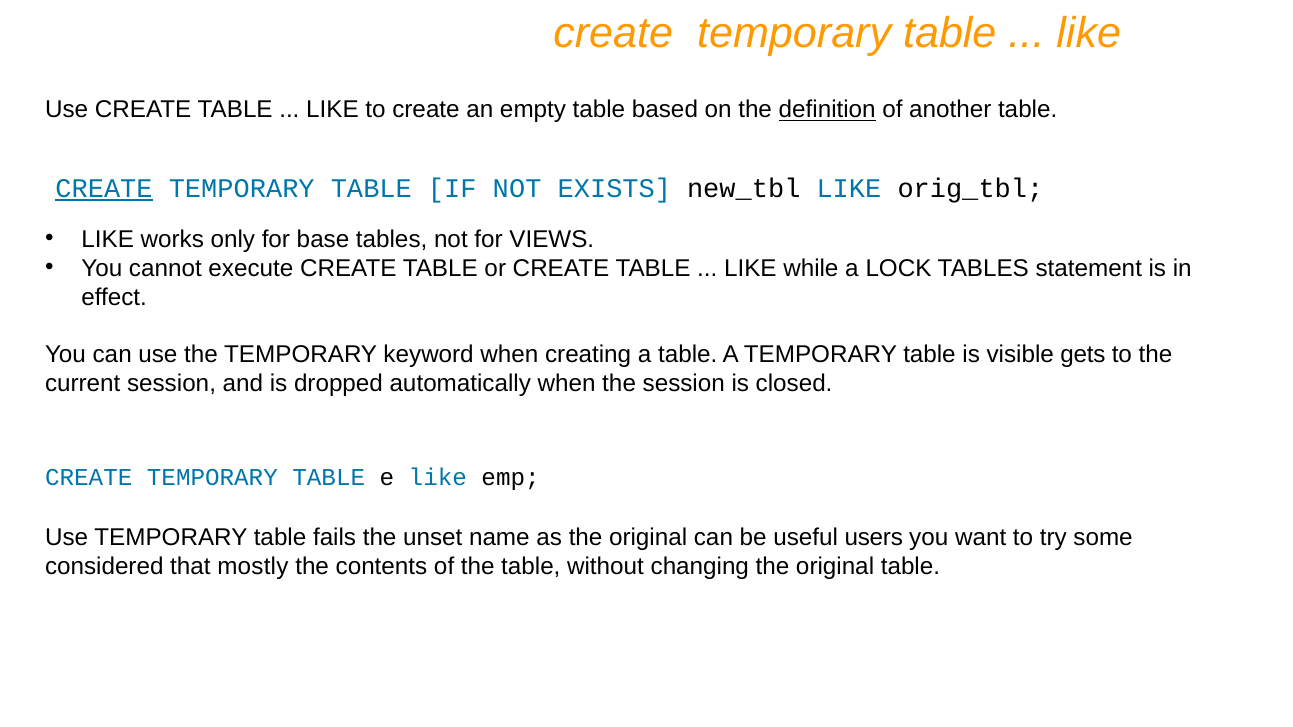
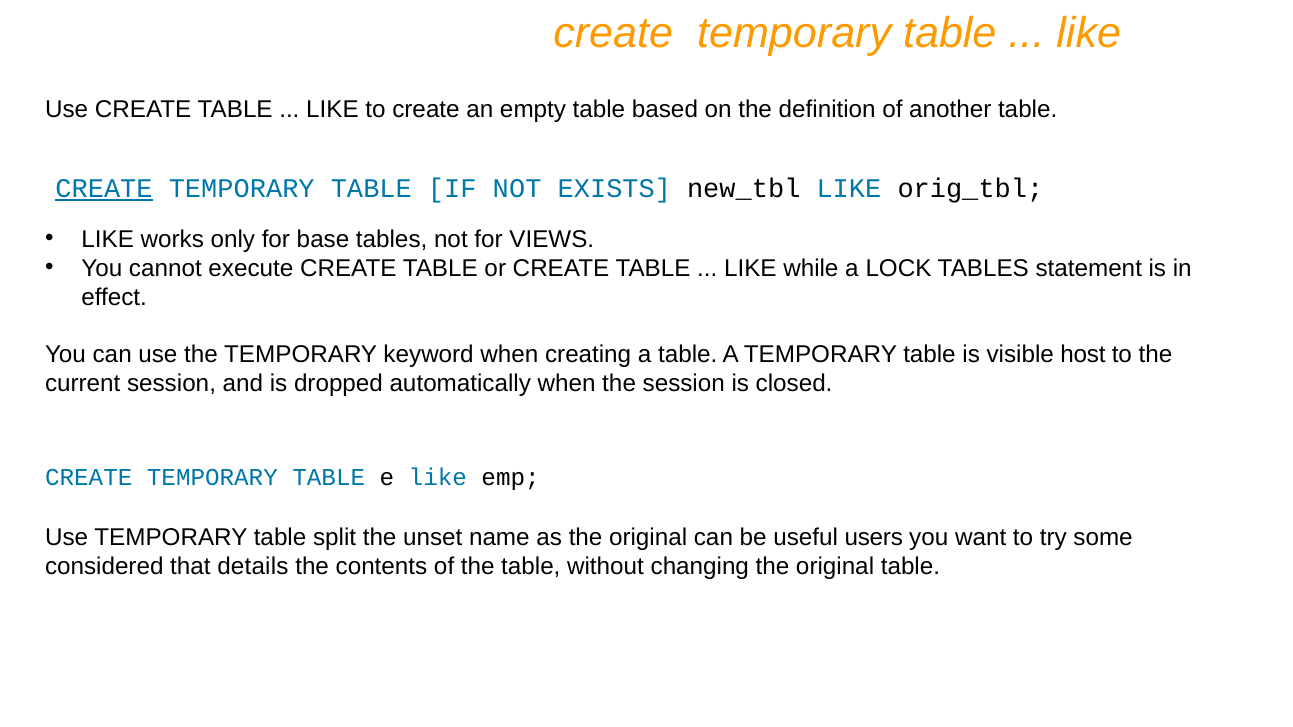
definition underline: present -> none (827, 110)
gets: gets -> host (1083, 354)
fails: fails -> split (335, 538)
mostly: mostly -> details (253, 567)
